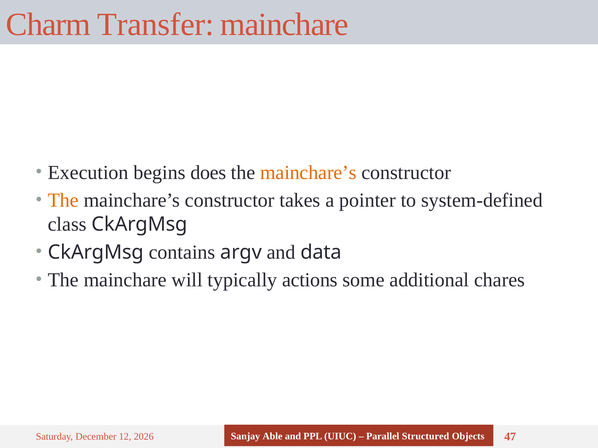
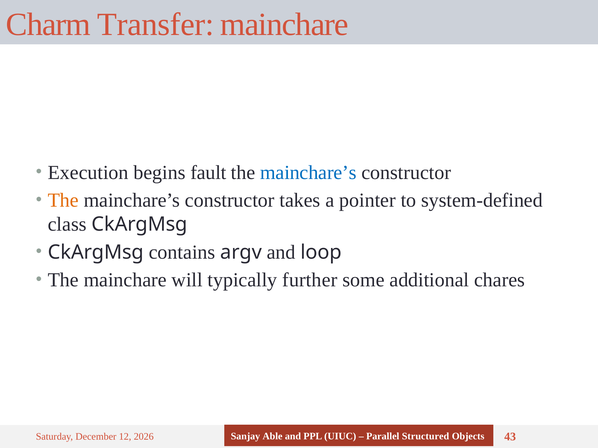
does: does -> fault (208, 173)
mainchare’s colour: orange -> blue (308, 173)
data: data -> loop (321, 252)
actions: actions -> further (310, 280)
47: 47 -> 43 (510, 437)
